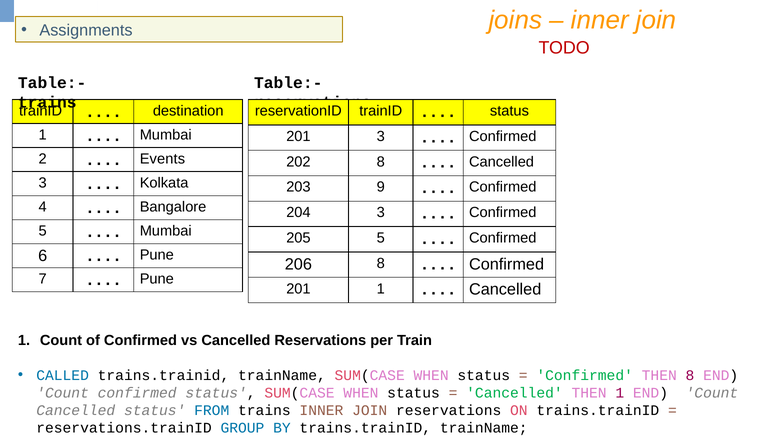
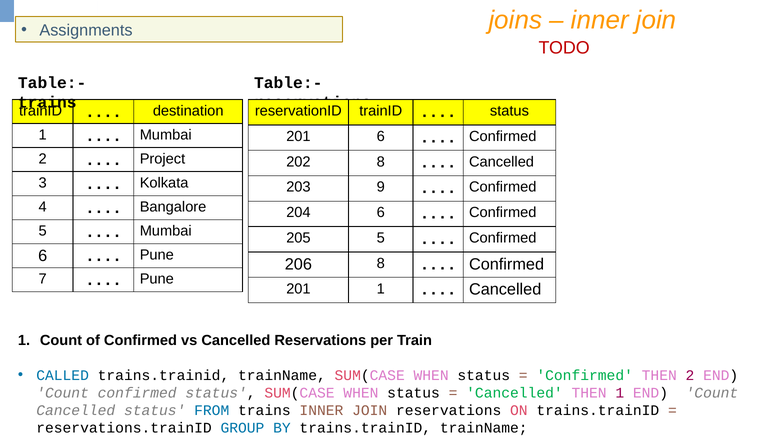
201 3: 3 -> 6 (381, 136)
Events: Events -> Project (162, 159)
204 3: 3 -> 6 (381, 212)
THEN 8: 8 -> 2 (690, 375)
